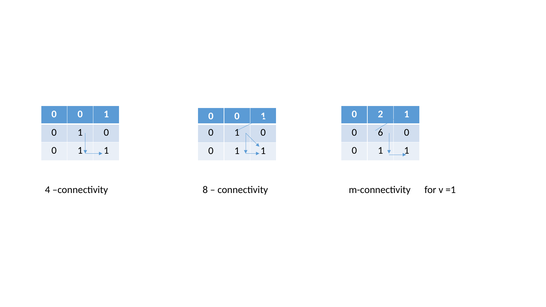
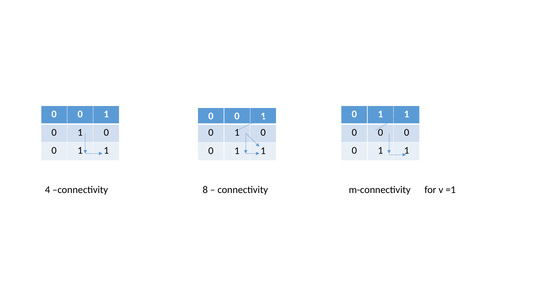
2: 2 -> 1 (380, 114)
6: 6 -> 0 (380, 132)
